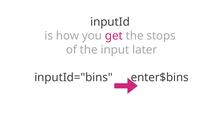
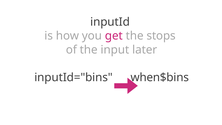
enter$bins: enter$bins -> when$bins (160, 77)
